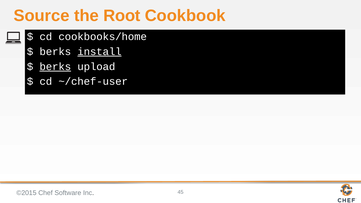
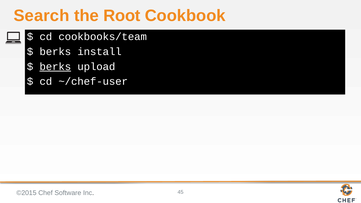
Source: Source -> Search (41, 16)
cookbooks/home: cookbooks/home -> cookbooks/team (103, 37)
install underline: present -> none (100, 52)
